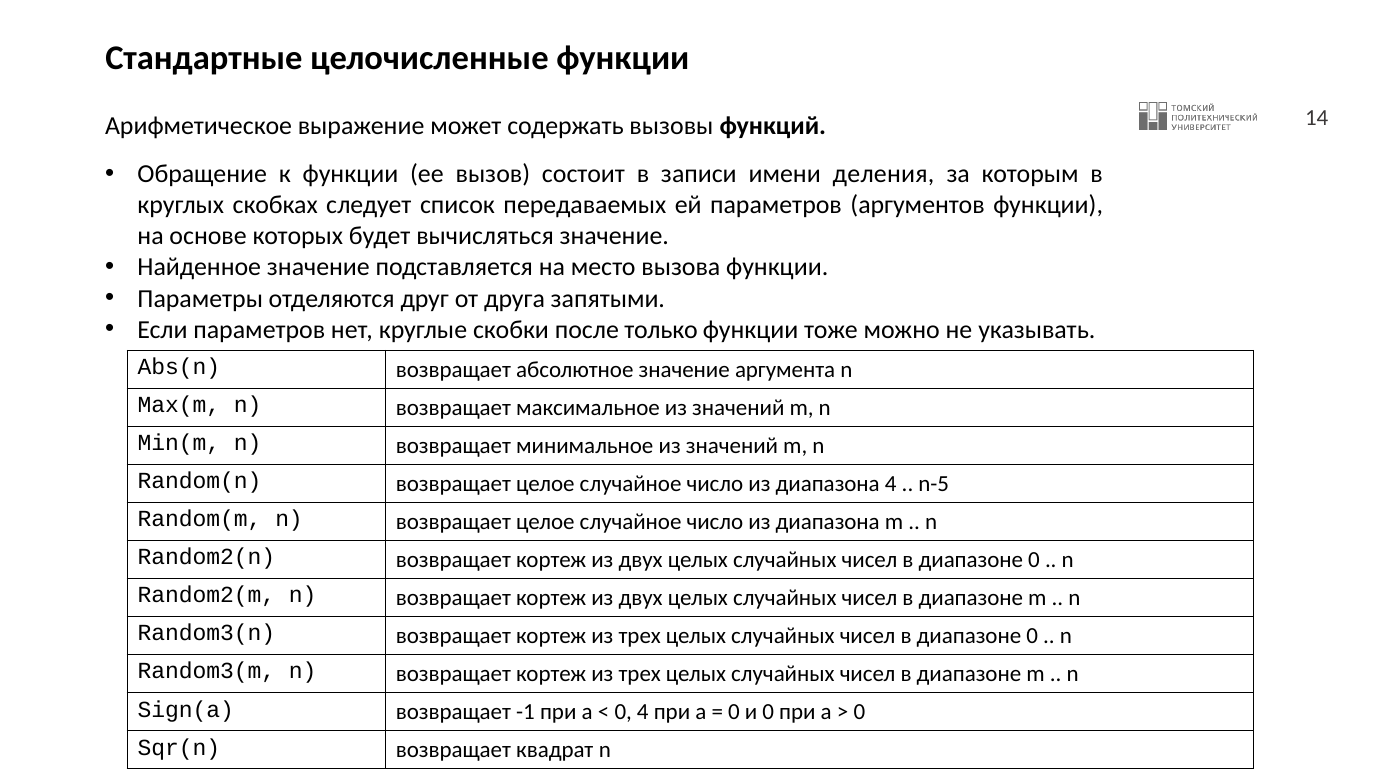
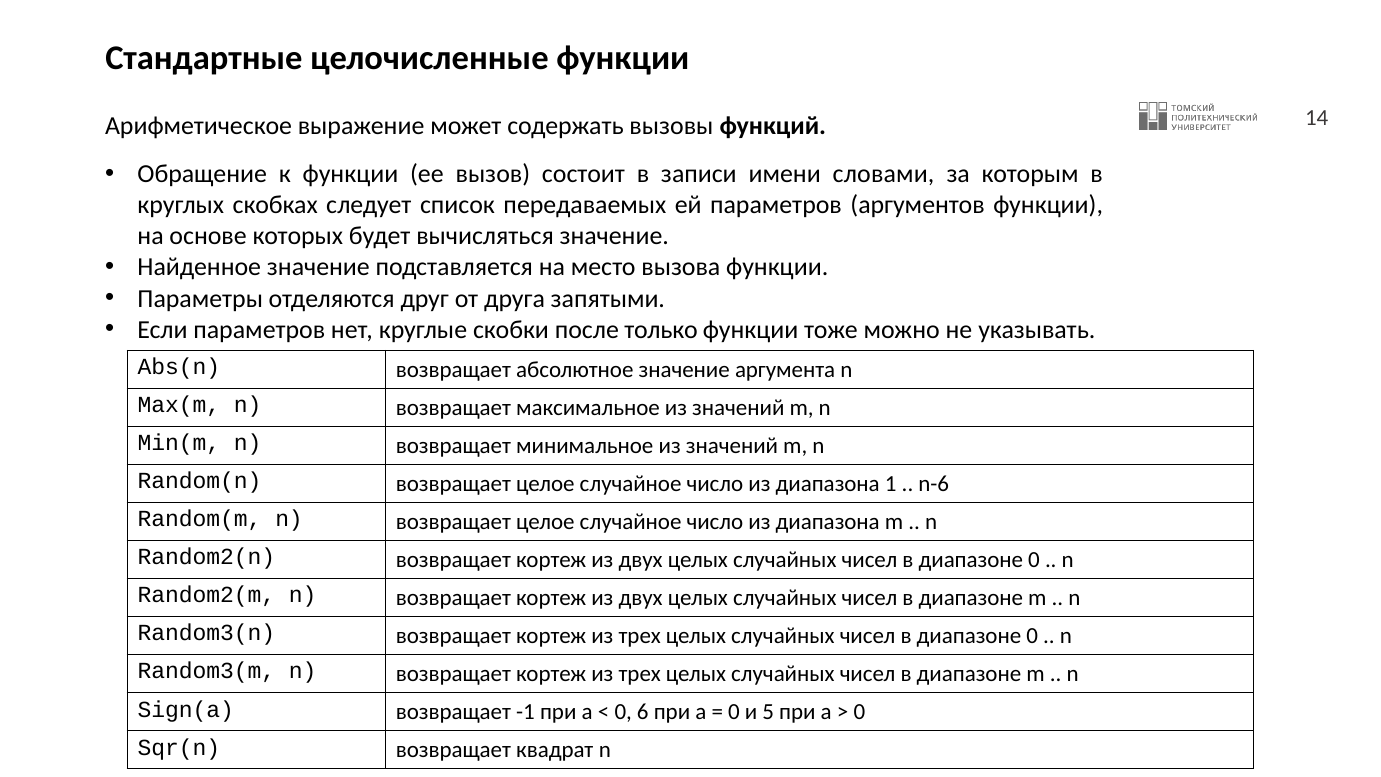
деления: деления -> словами (884, 174)
диапазона 4: 4 -> 1 (891, 484)
n-5: n-5 -> n-6 (934, 484)
0 4: 4 -> 6 (643, 712)
и 0: 0 -> 5 (768, 712)
